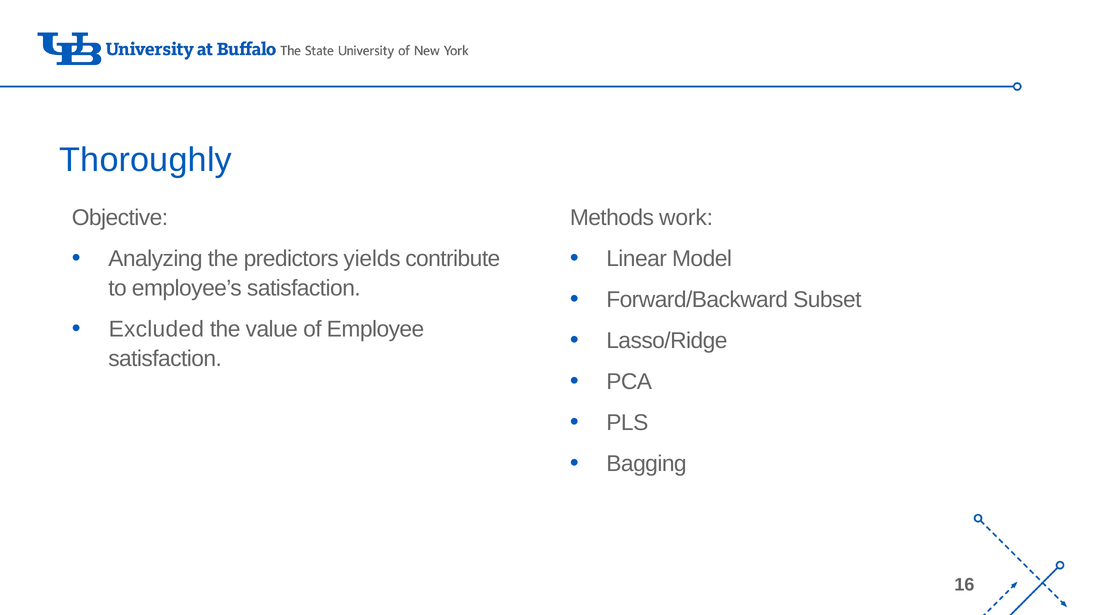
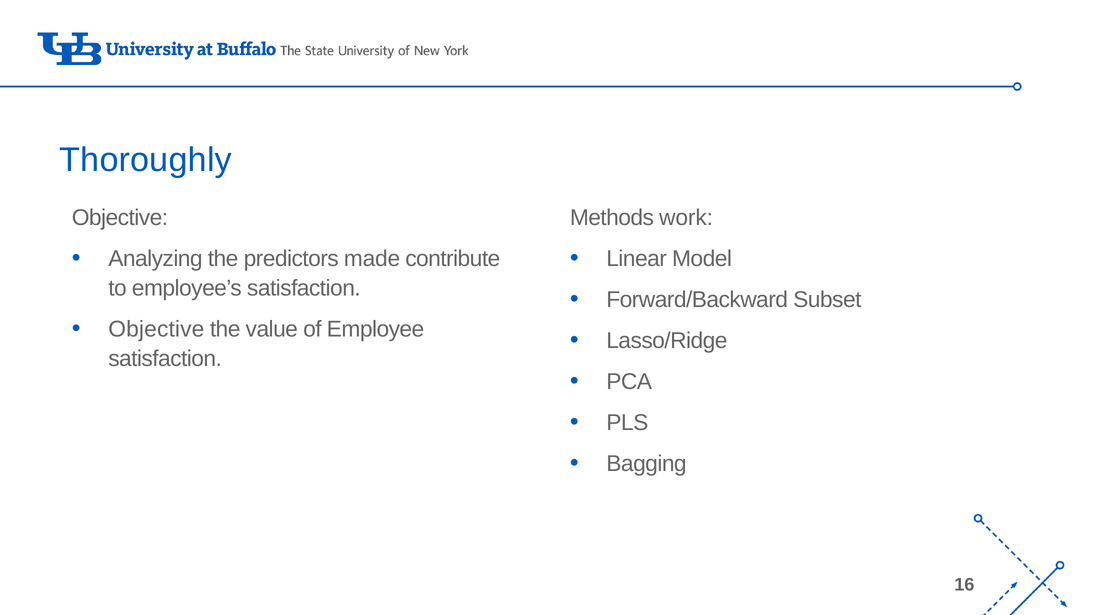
yields: yields -> made (372, 259)
Excluded: Excluded -> Objective (156, 329)
